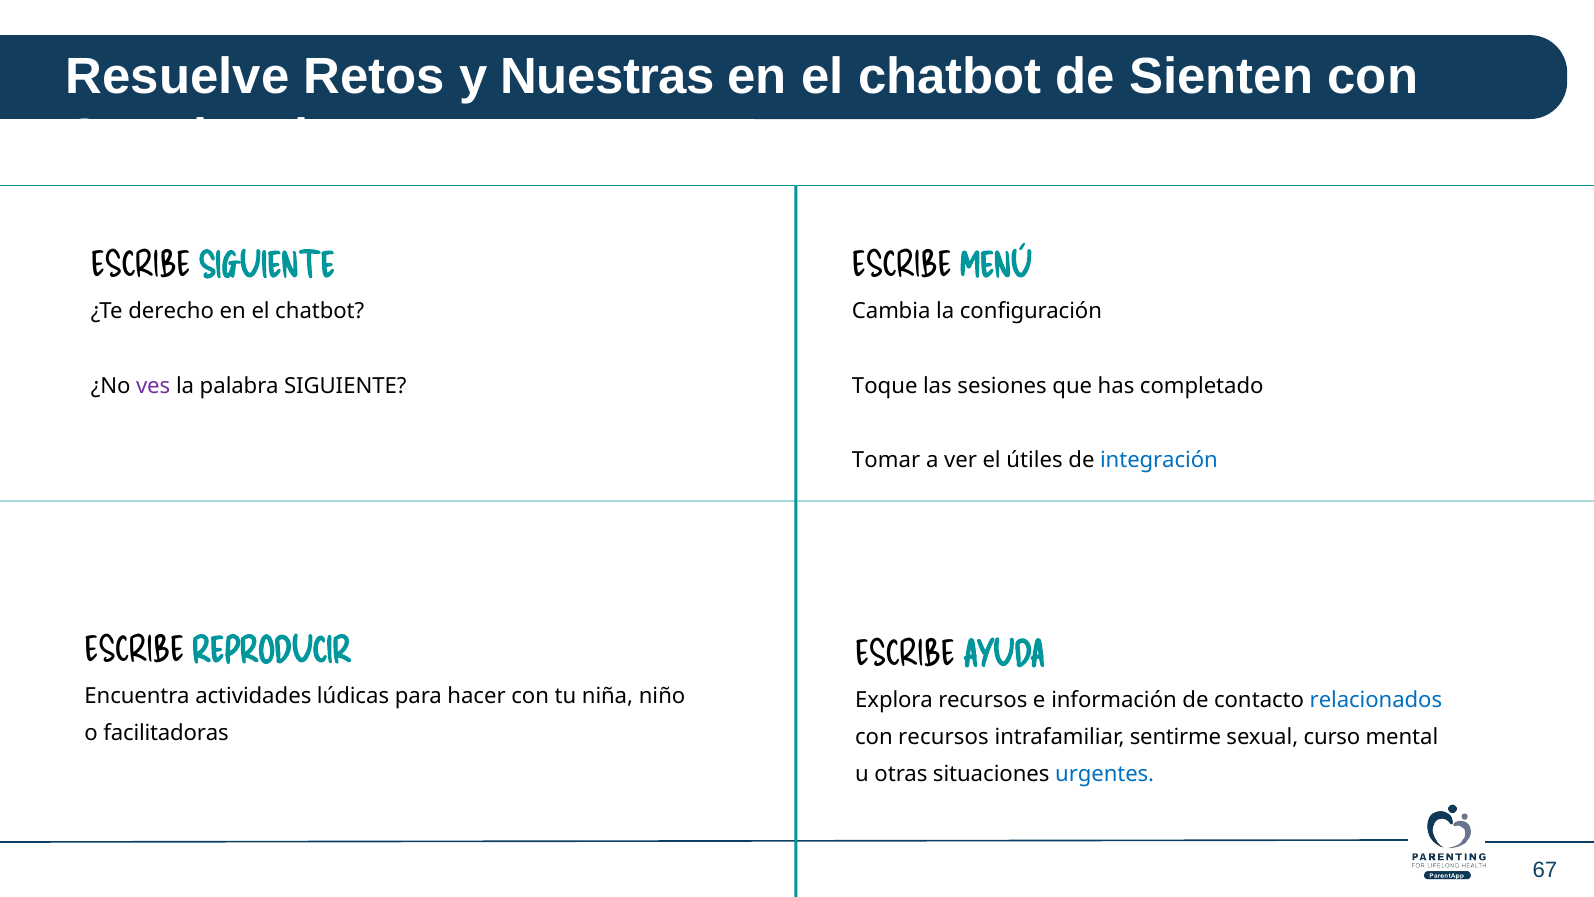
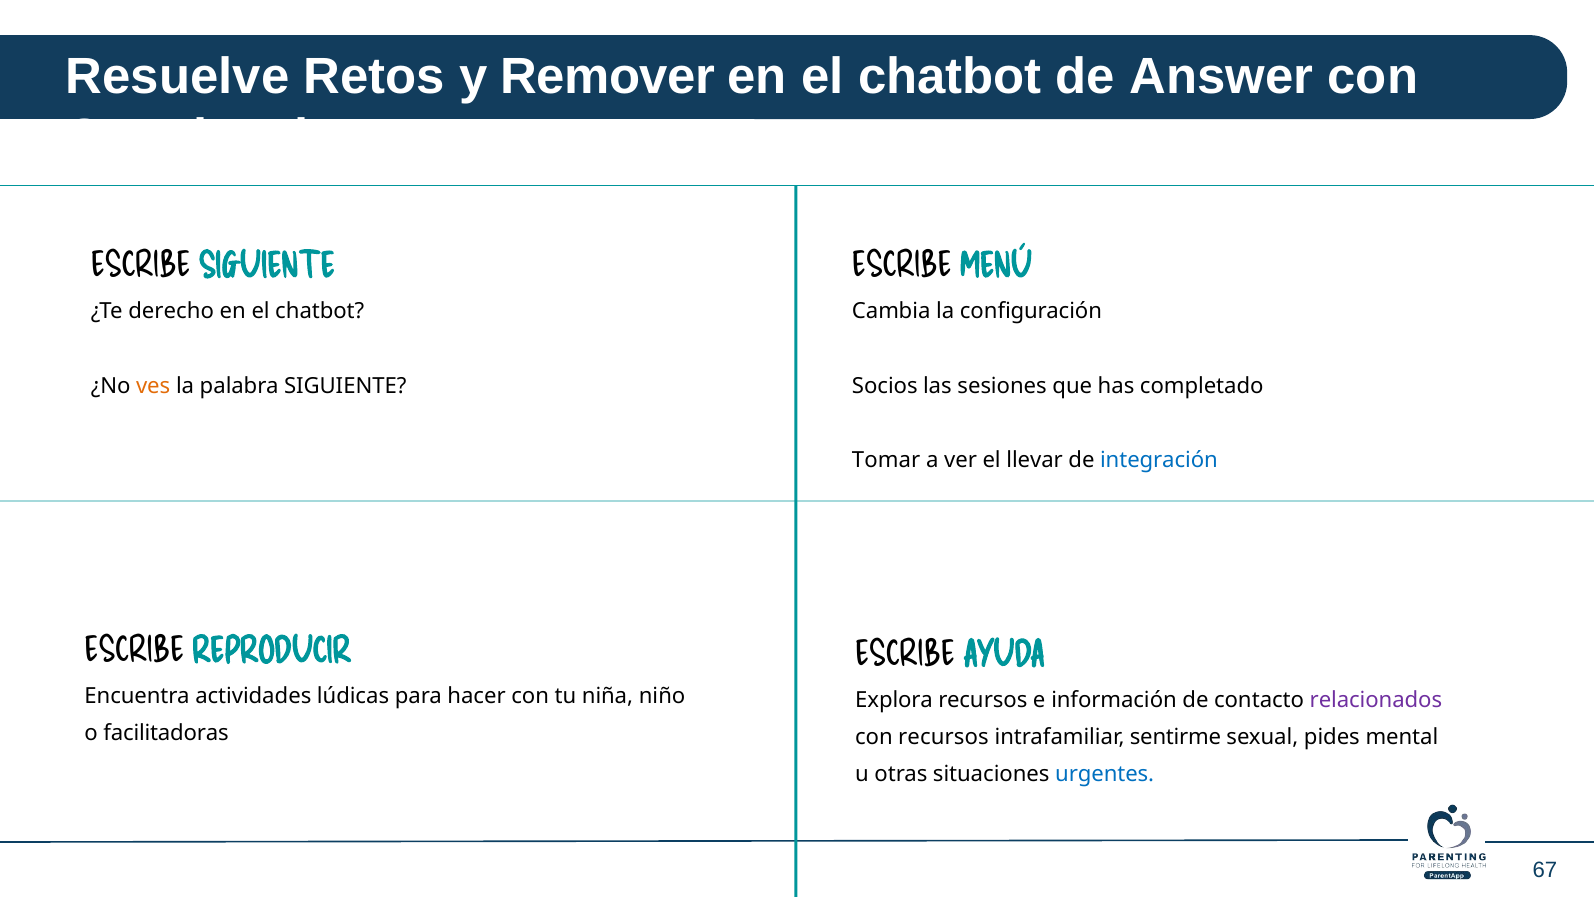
Nuestras: Nuestras -> Remover (608, 76)
Sienten: Sienten -> Answer (1221, 76)
ves colour: purple -> orange (153, 386)
Toque: Toque -> Socios (885, 386)
útiles: útiles -> llevar (1035, 460)
relacionados colour: blue -> purple (1376, 700)
curso: curso -> pides (1332, 737)
